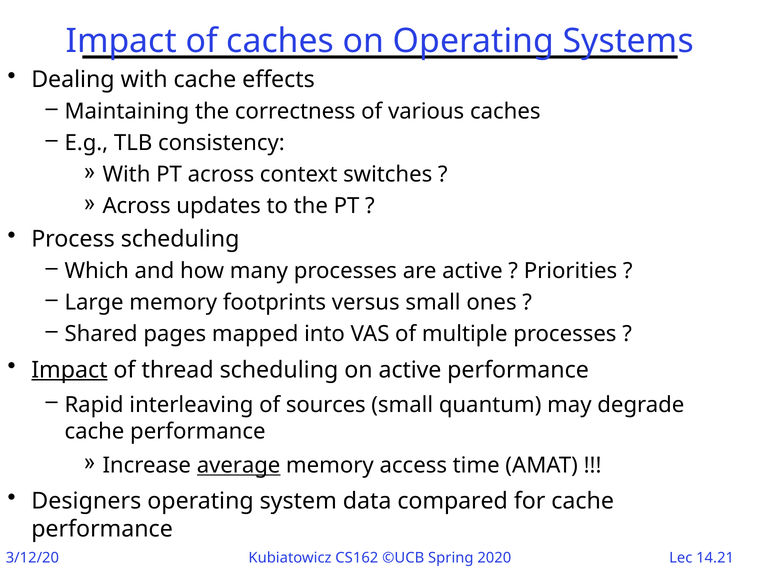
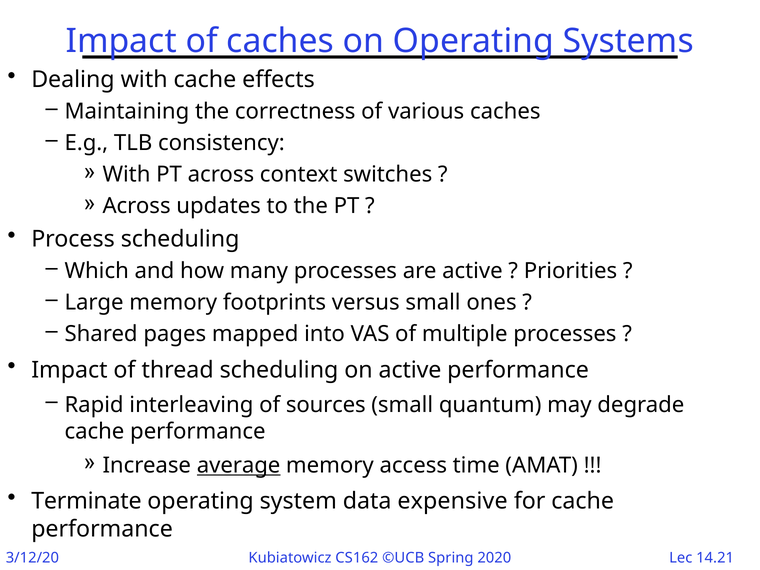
Impact underline: present -> none (69, 370)
Designers: Designers -> Terminate (86, 501)
compared: compared -> expensive (453, 501)
